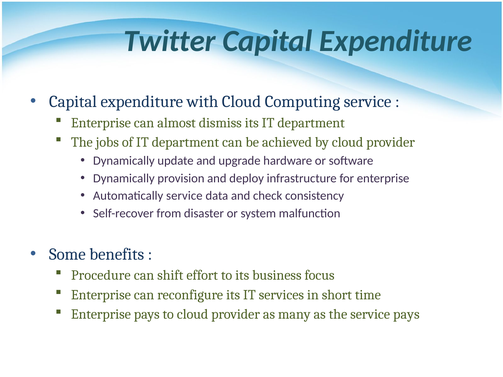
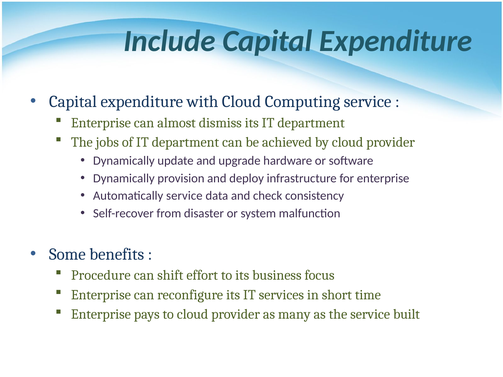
Twitter: Twitter -> Include (169, 41)
service pays: pays -> built (406, 315)
